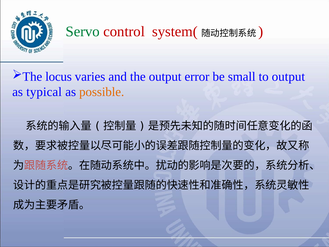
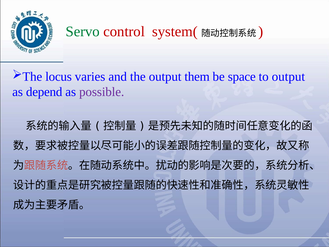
error: error -> them (197, 77)
small: small -> space (242, 77)
typical: typical -> depend (44, 92)
possible colour: orange -> purple (102, 92)
